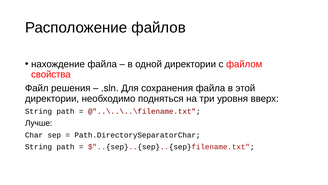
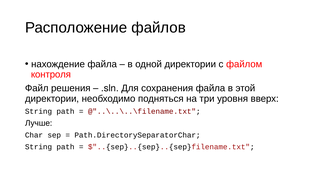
свойства: свойства -> контроля (51, 74)
